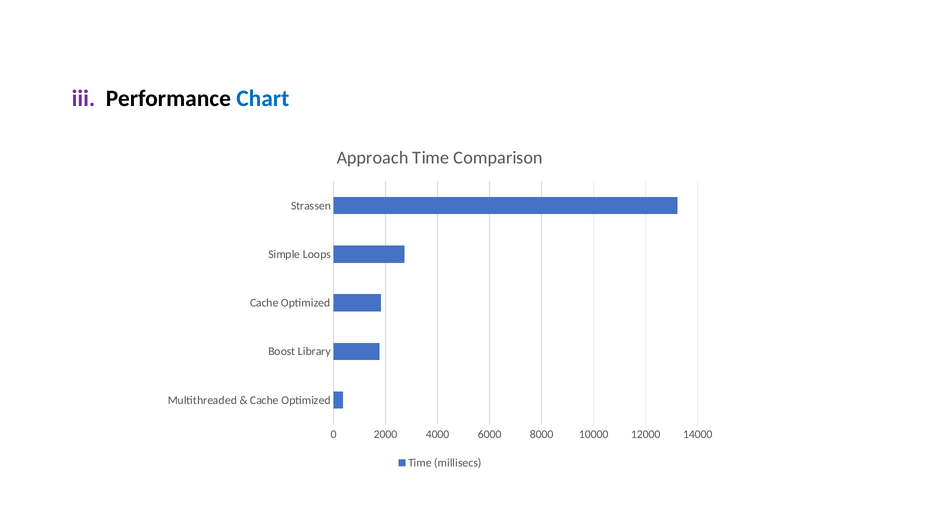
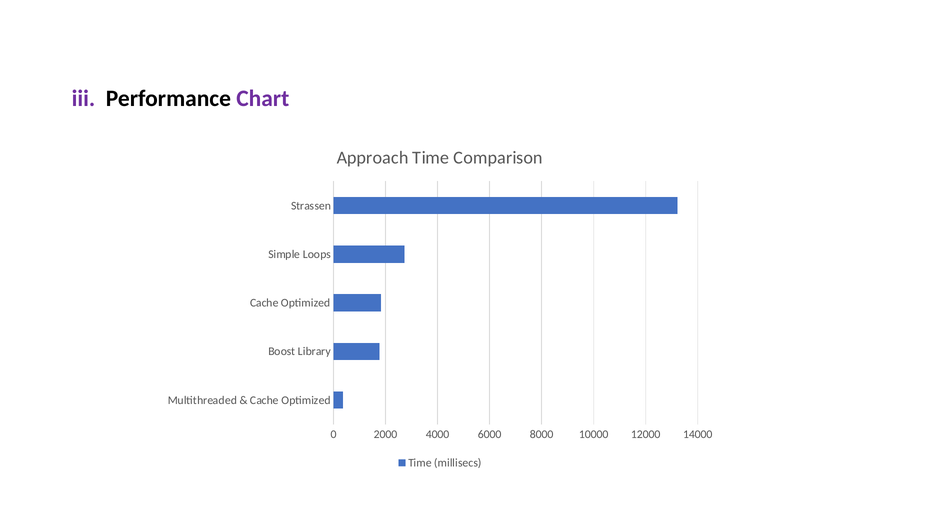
Chart colour: blue -> purple (263, 98)
